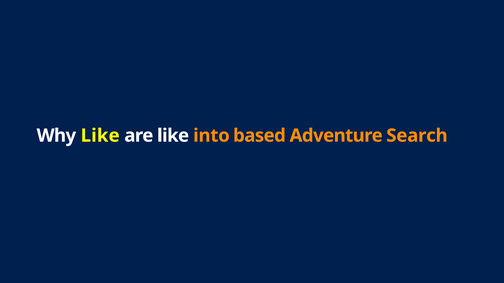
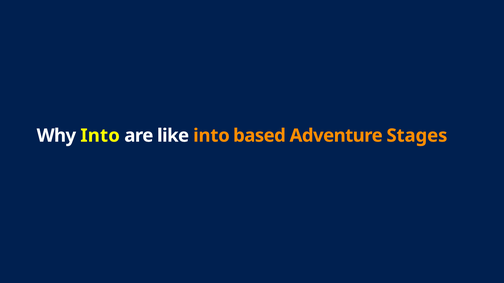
Why Like: Like -> Into (100, 136)
Search: Search -> Stages (417, 136)
